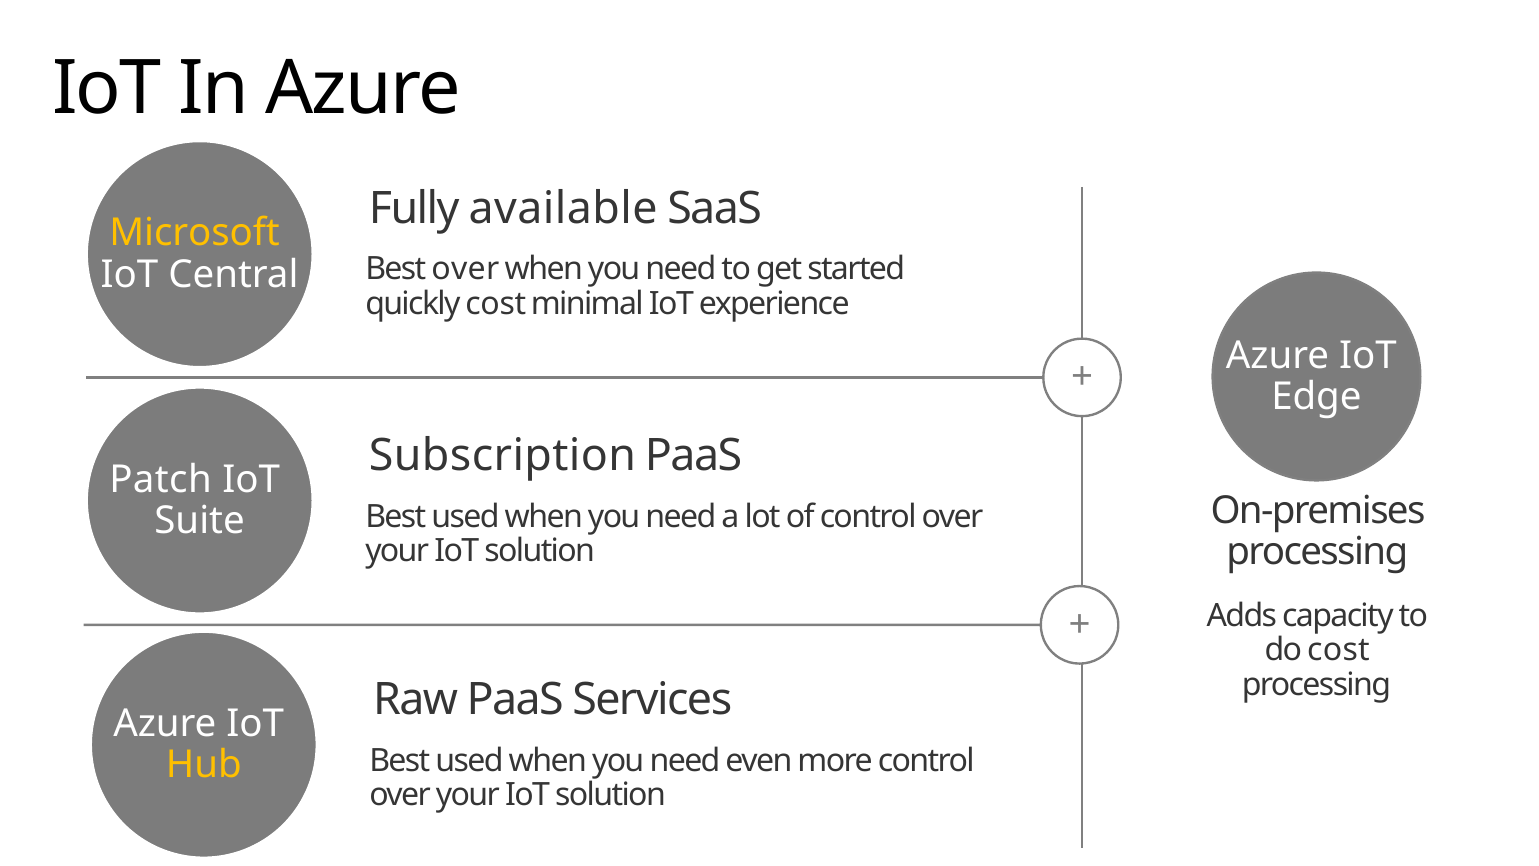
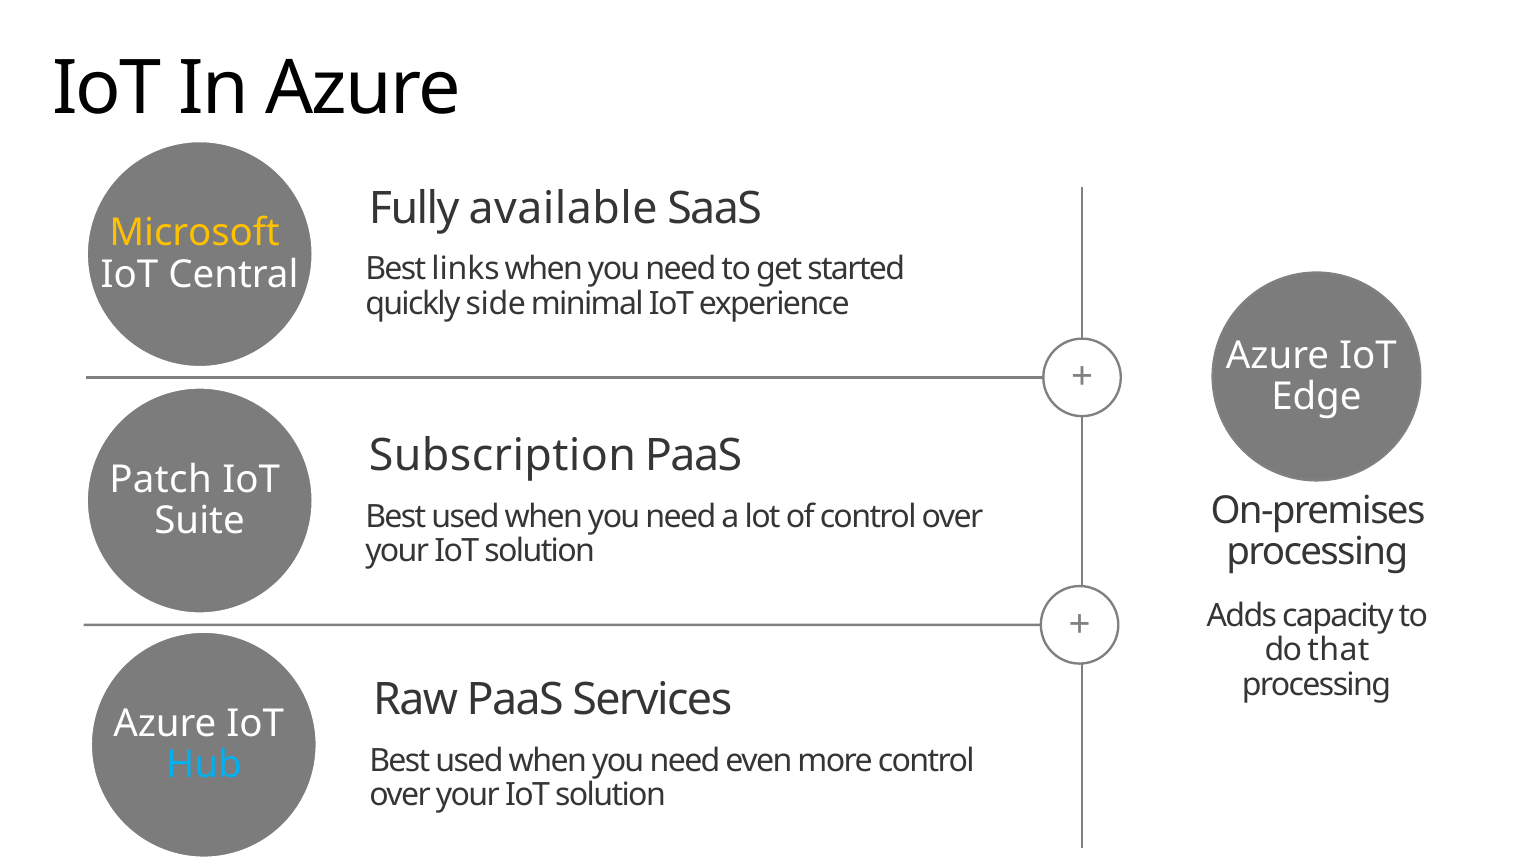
Best over: over -> links (466, 269)
quickly cost: cost -> side (496, 304)
do cost: cost -> that (1338, 650)
Hub colour: yellow -> light blue (204, 765)
